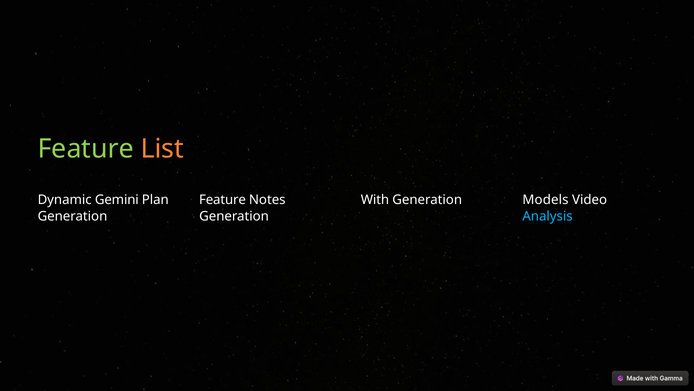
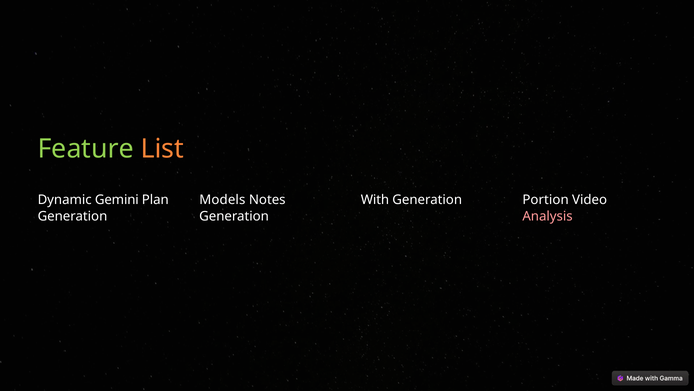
Models: Models -> Portion (546, 199)
Feature: Feature -> Models (222, 199)
Analysis colour: light blue -> pink (548, 216)
